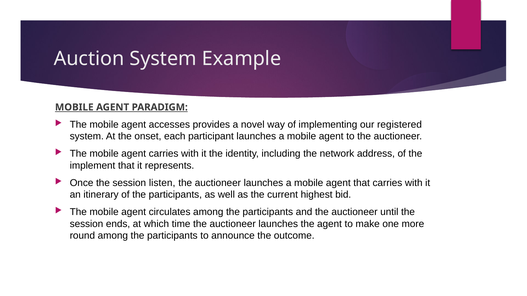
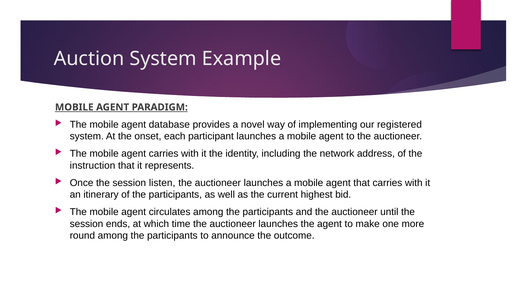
accesses: accesses -> database (169, 125)
implement: implement -> instruction (93, 166)
